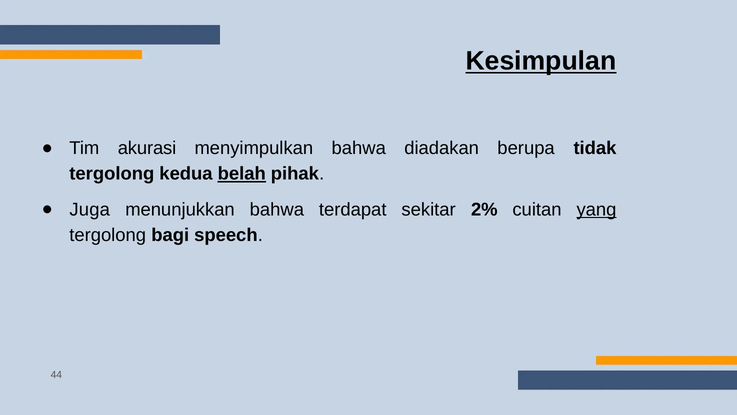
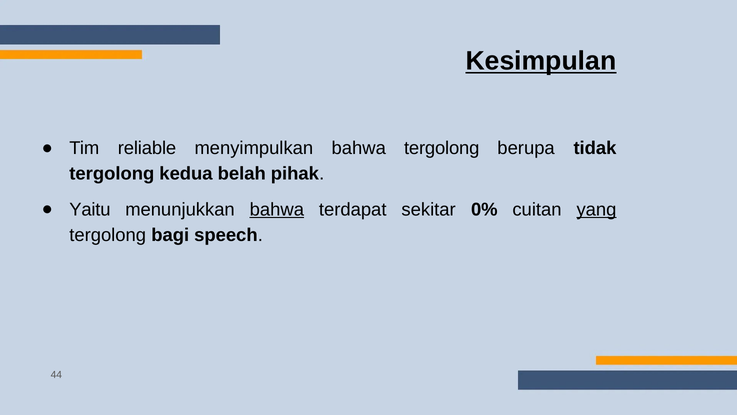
akurasi: akurasi -> reliable (147, 148)
bahwa diadakan: diadakan -> tergolong (442, 148)
belah underline: present -> none (242, 174)
Juga: Juga -> Yaitu (90, 209)
bahwa underline: none -> present (277, 209)
2%: 2% -> 0% (484, 209)
